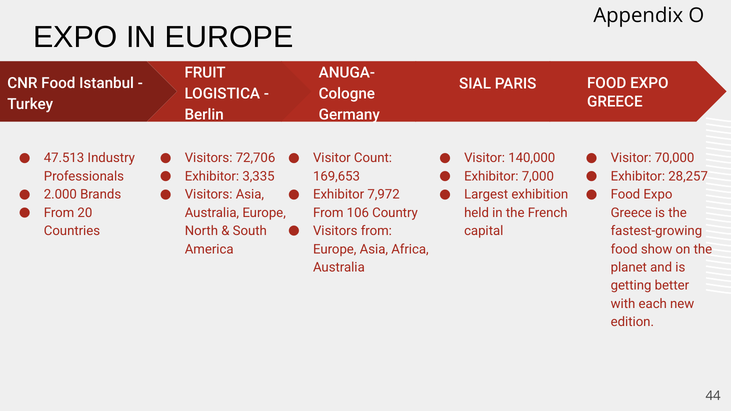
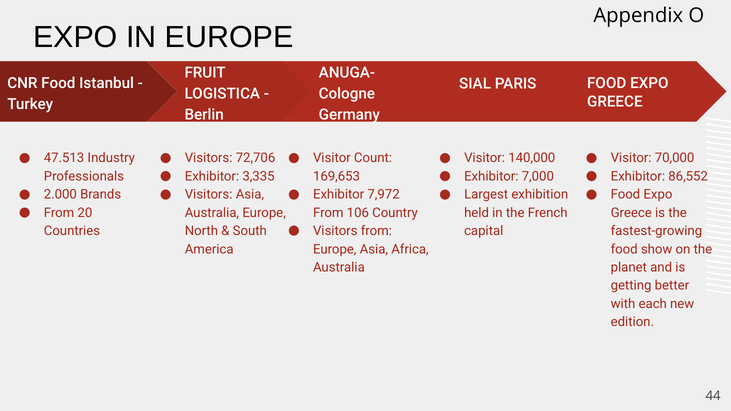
28,257: 28,257 -> 86,552 (688, 176)
